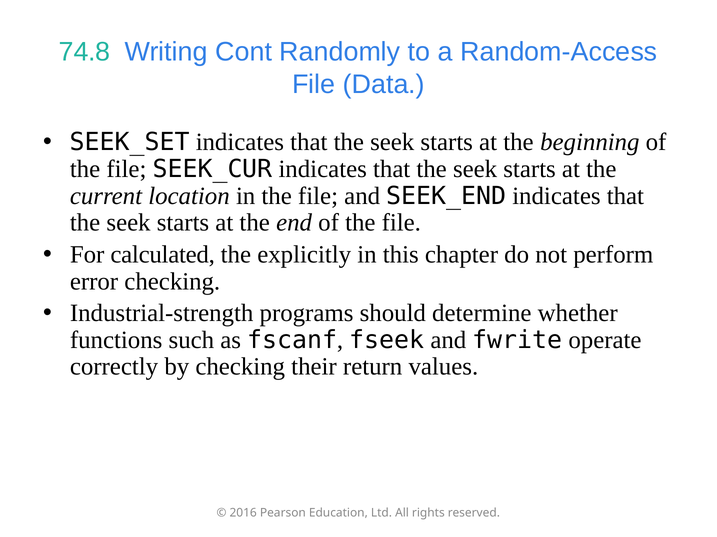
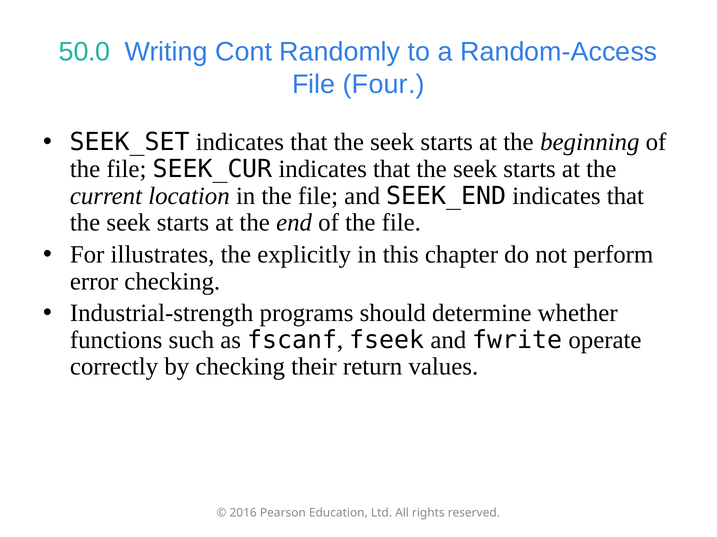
74.8: 74.8 -> 50.0 (85, 52)
Data: Data -> Four (384, 84)
calculated: calculated -> illustrates (162, 255)
